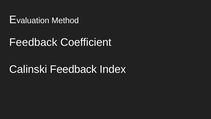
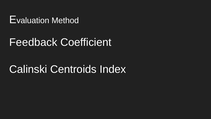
Calinski Feedback: Feedback -> Centroids (73, 69)
